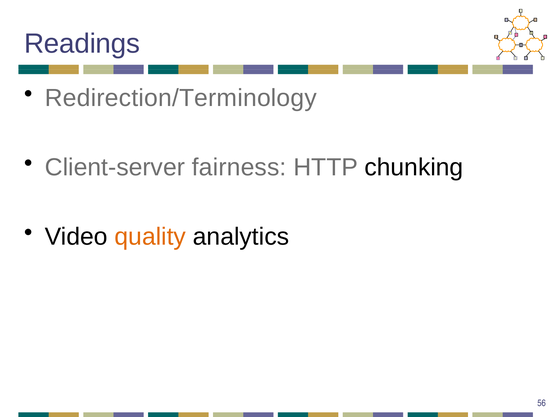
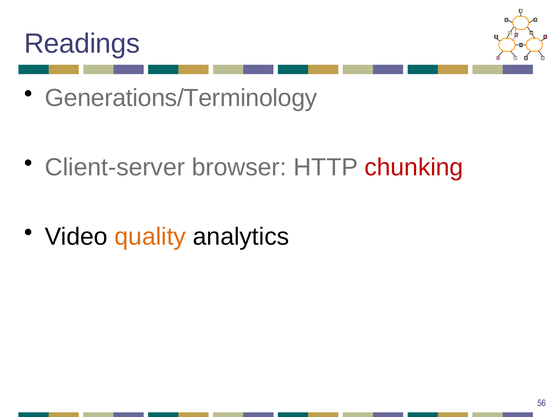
Redirection/Terminology: Redirection/Terminology -> Generations/Terminology (181, 98)
fairness: fairness -> browser (239, 167)
chunking colour: black -> red (414, 167)
